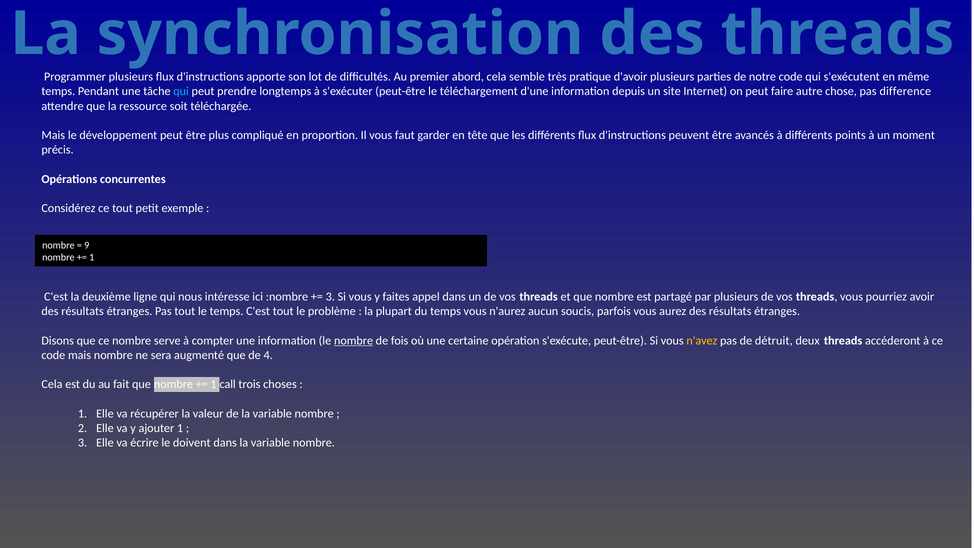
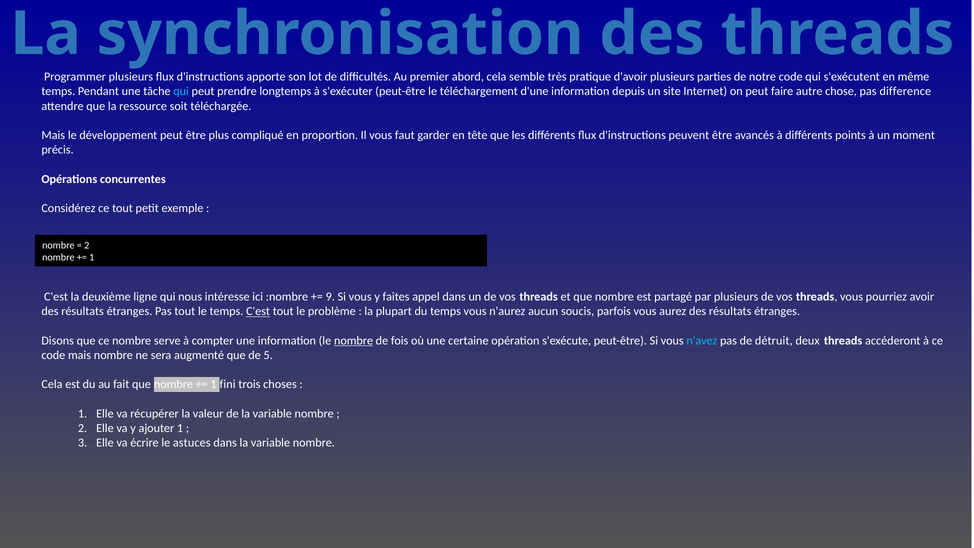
9: 9 -> 2 (87, 245)
3: 3 -> 9 (330, 297)
C'est underline: none -> present (258, 311)
n'avez colour: yellow -> light blue (702, 341)
4: 4 -> 5 (268, 355)
call: call -> fini (228, 384)
doivent: doivent -> astuces (192, 443)
